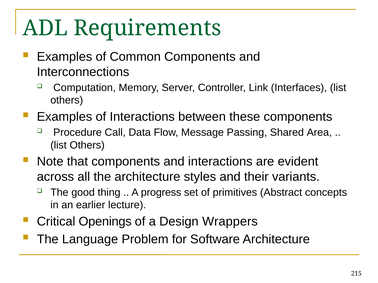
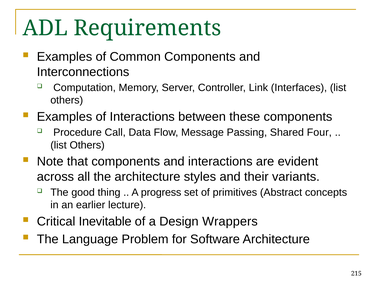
Area: Area -> Four (319, 133)
Openings: Openings -> Inevitable (105, 222)
